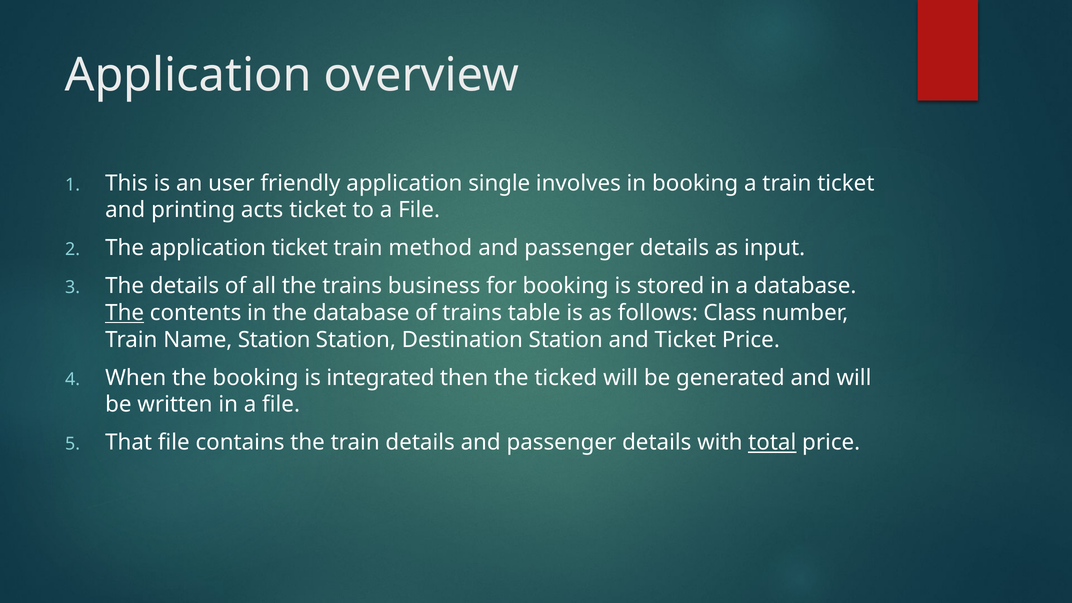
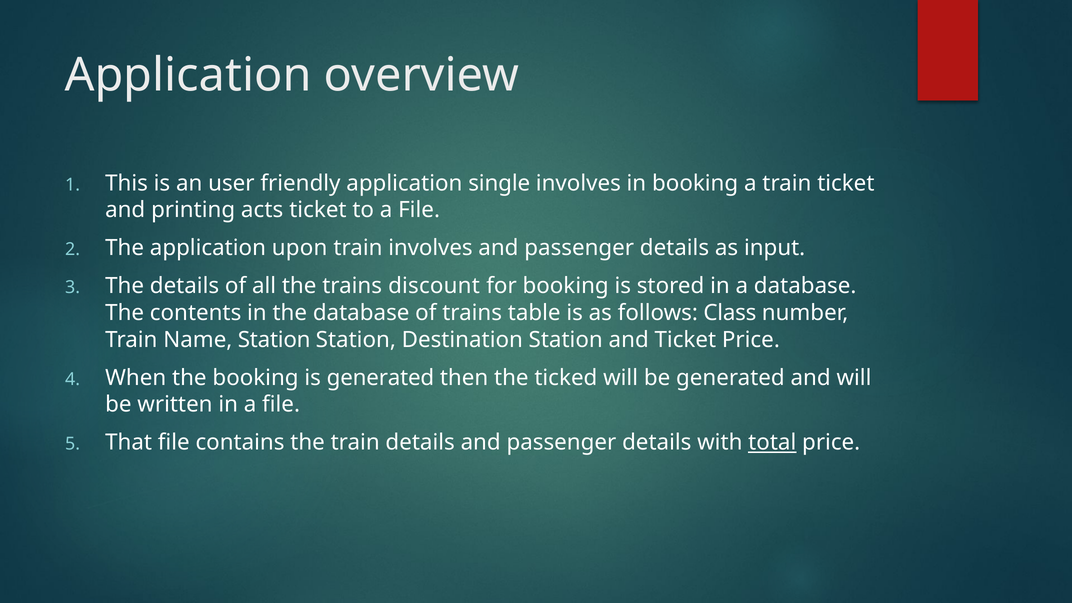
application ticket: ticket -> upon (300, 248)
train method: method -> involves (430, 248)
business: business -> discount (434, 286)
The underline: present -> none (125, 313)
is integrated: integrated -> generated (380, 378)
